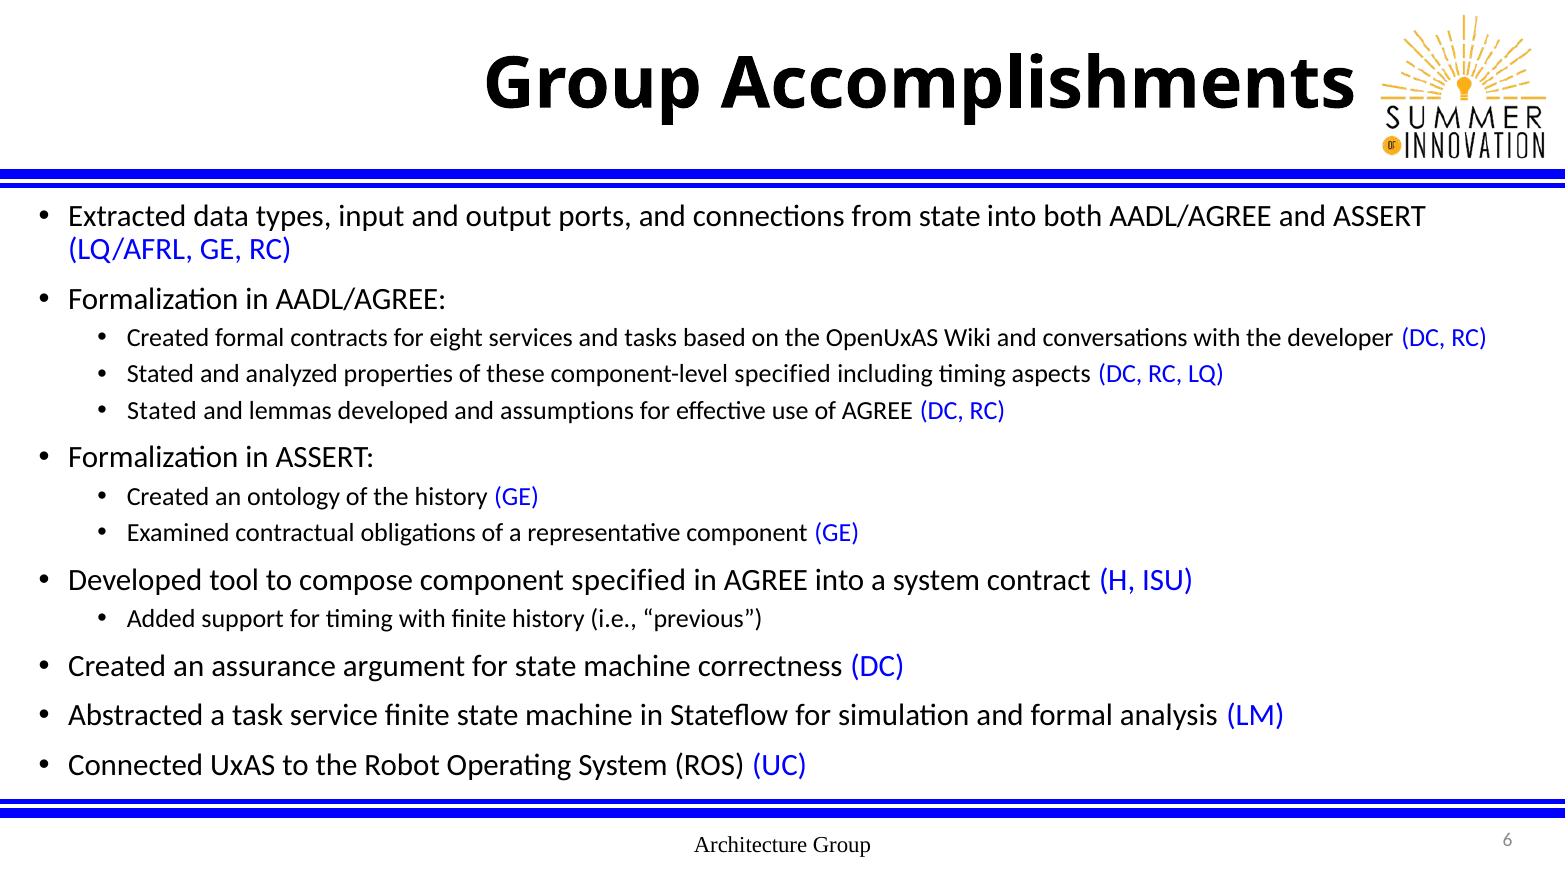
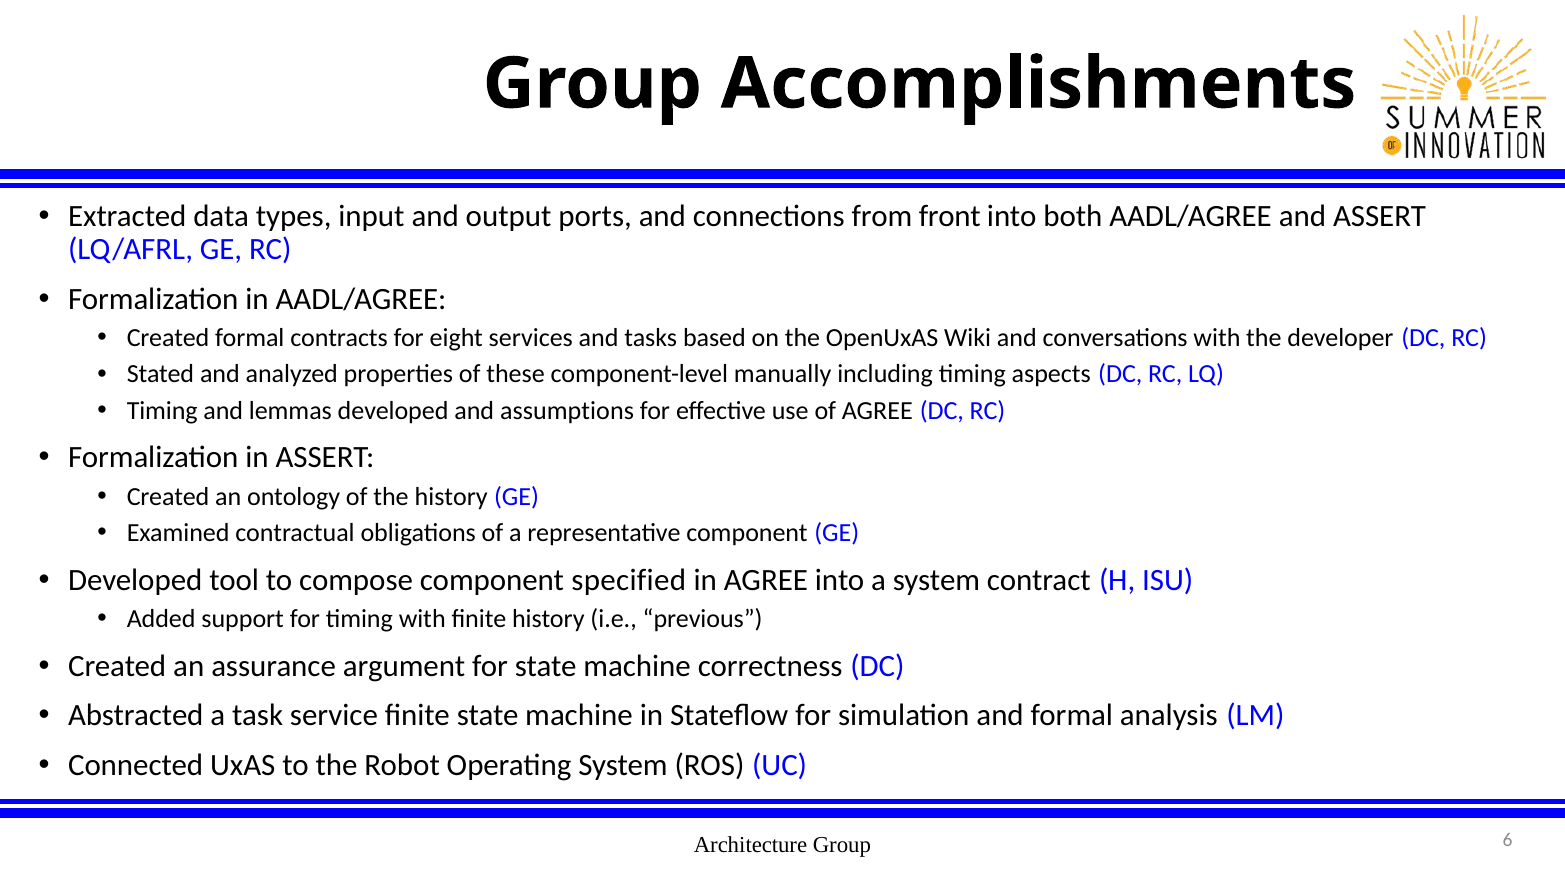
from state: state -> front (950, 216)
component-level specified: specified -> manually (783, 374)
Stated: Stated -> Timing (162, 411)
